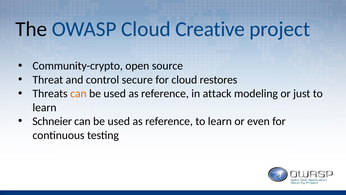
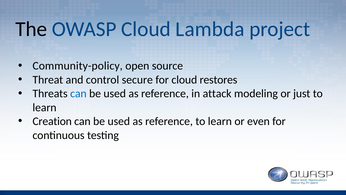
Creative: Creative -> Lambda (210, 29)
Community-crypto: Community-crypto -> Community-policy (78, 66)
can colour: orange -> blue (78, 93)
Schneier: Schneier -> Creation (52, 121)
